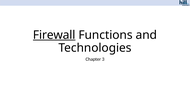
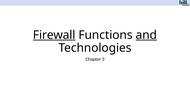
and underline: none -> present (146, 35)
